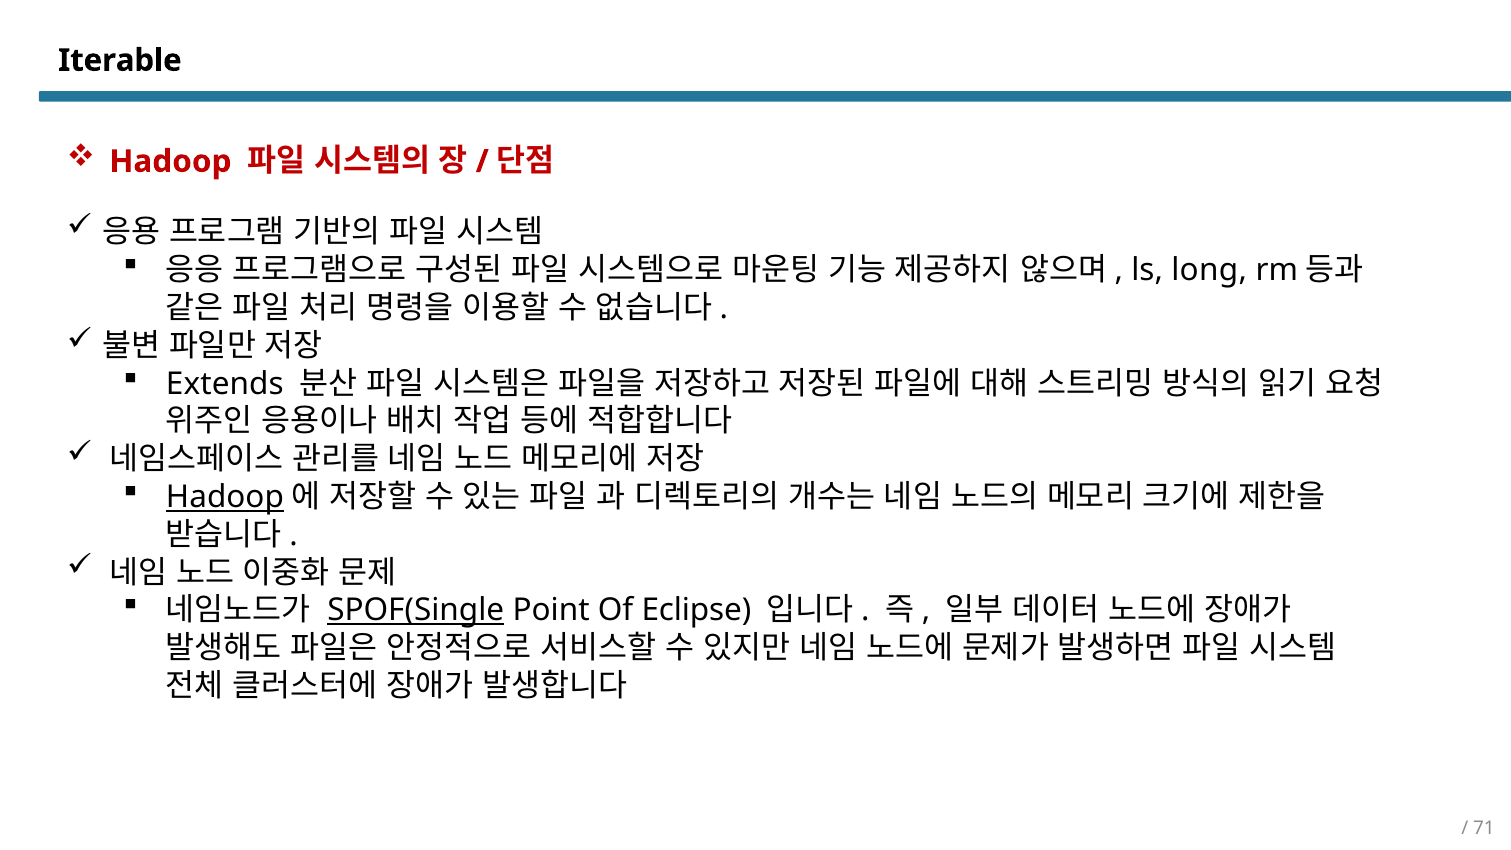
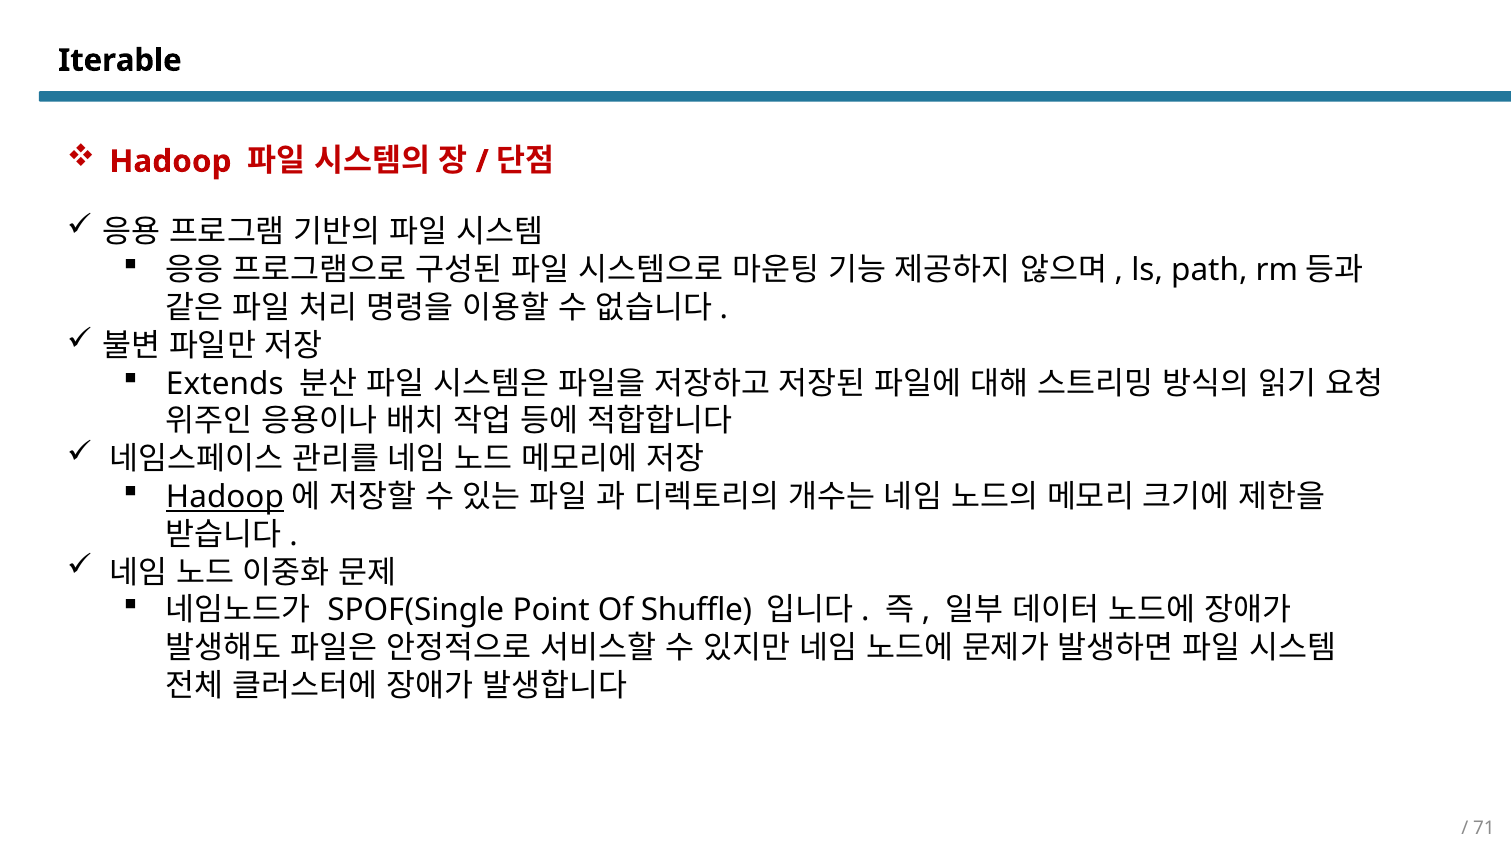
long: long -> path (1209, 270)
SPOF(Single underline: present -> none (416, 610)
Eclipse: Eclipse -> Shuffle (696, 610)
